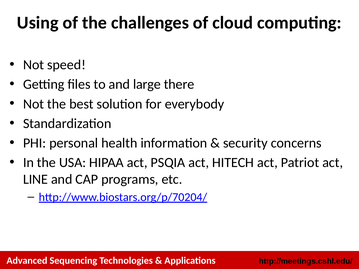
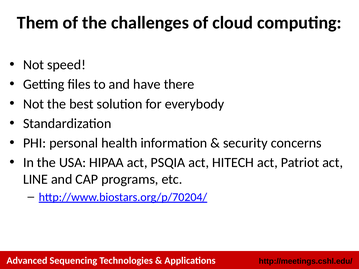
Using: Using -> Them (38, 23)
large: large -> have (147, 84)
